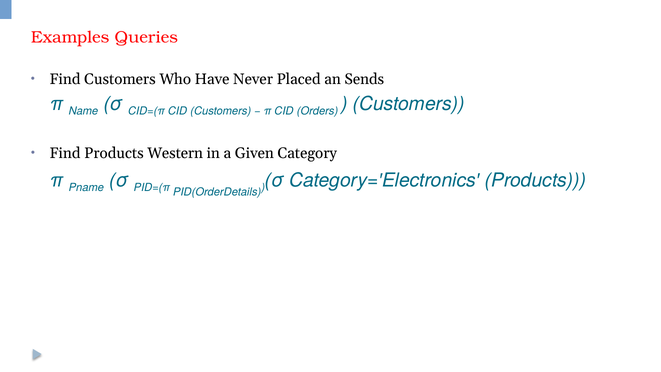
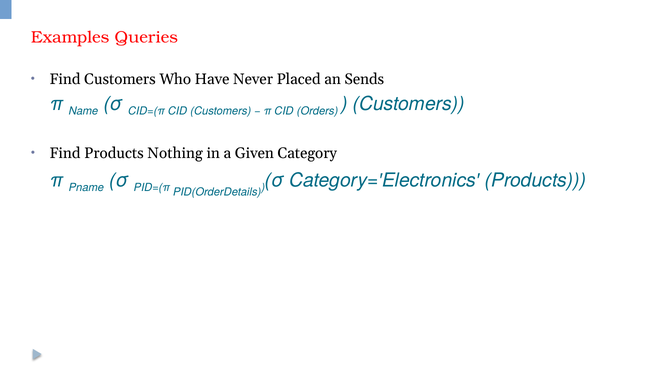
Western: Western -> Nothing (175, 153)
